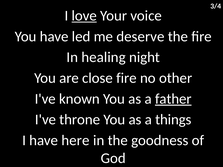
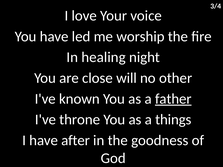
love underline: present -> none (84, 16)
deserve: deserve -> worship (140, 36)
close fire: fire -> will (126, 78)
here: here -> after (76, 141)
